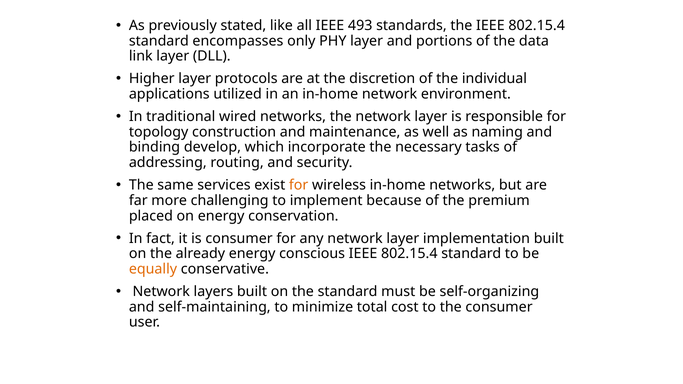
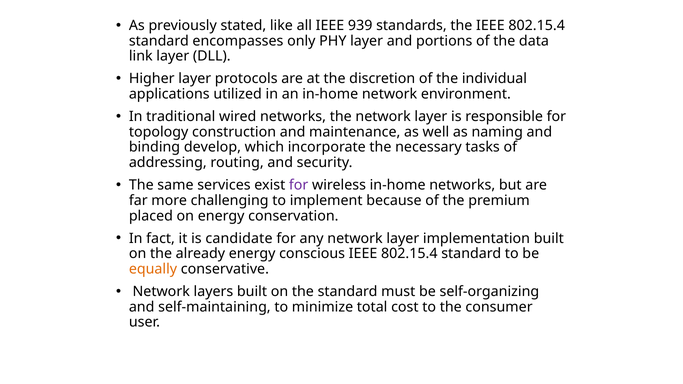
493: 493 -> 939 (360, 26)
for colour: orange -> purple (299, 185)
is consumer: consumer -> candidate (239, 238)
